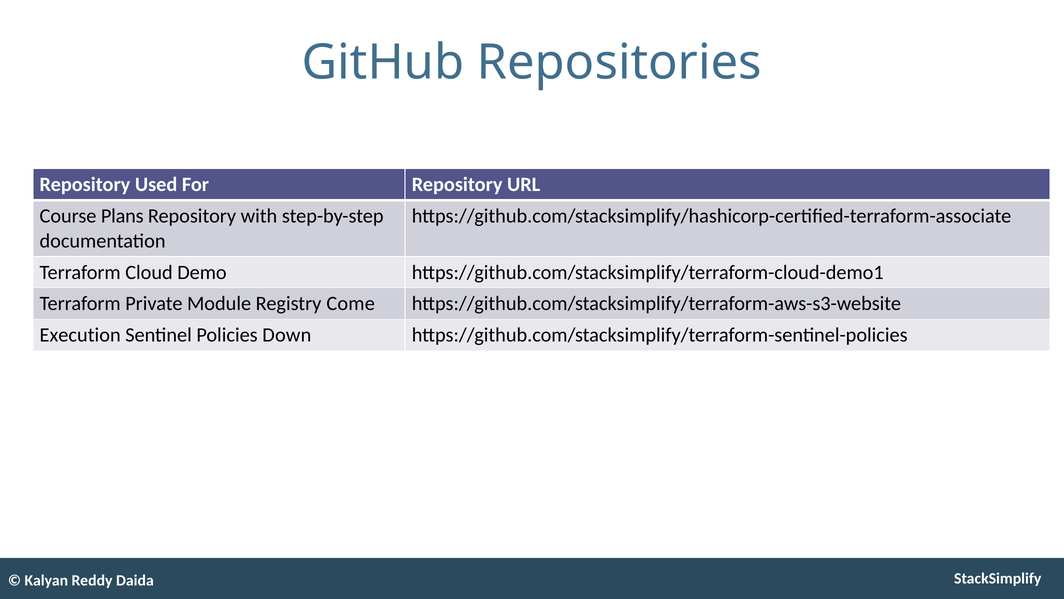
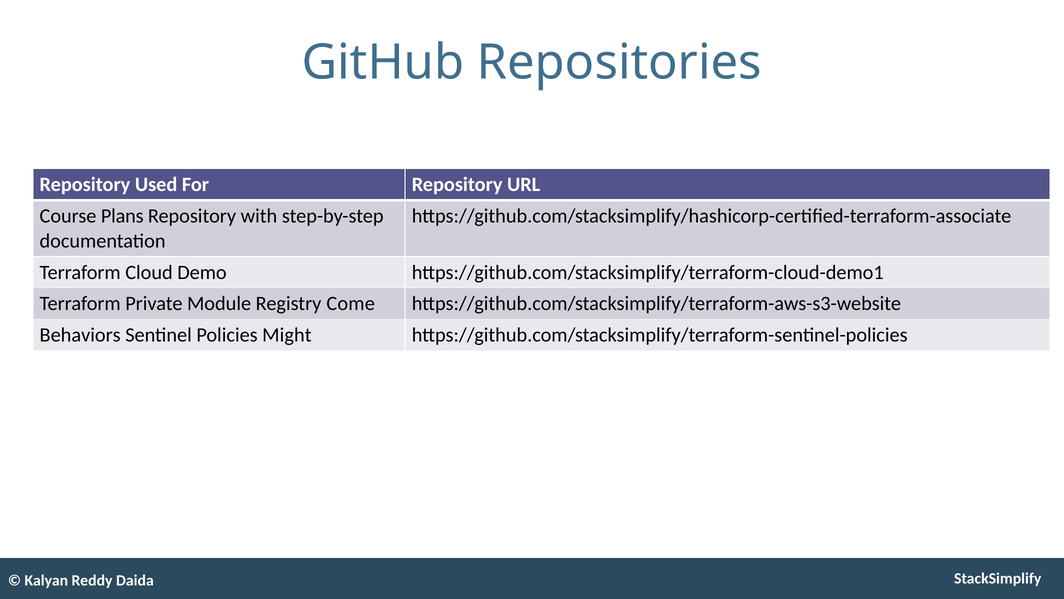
Execution: Execution -> Behaviors (80, 335)
Down: Down -> Might (287, 335)
